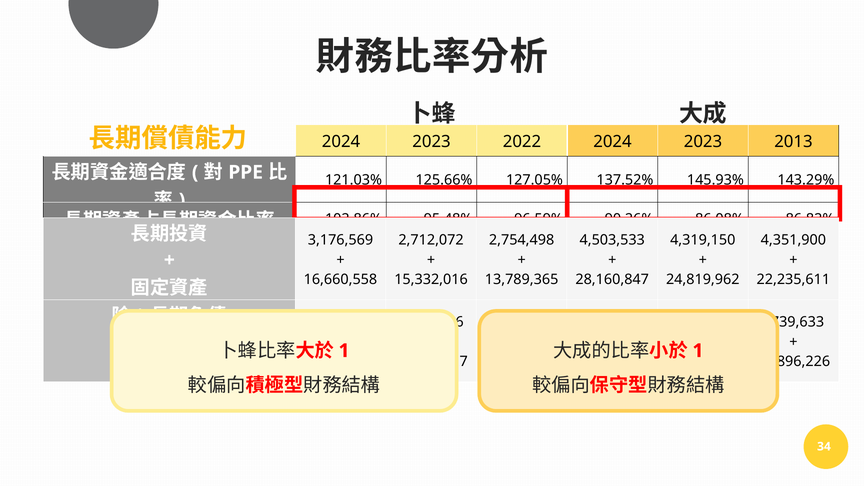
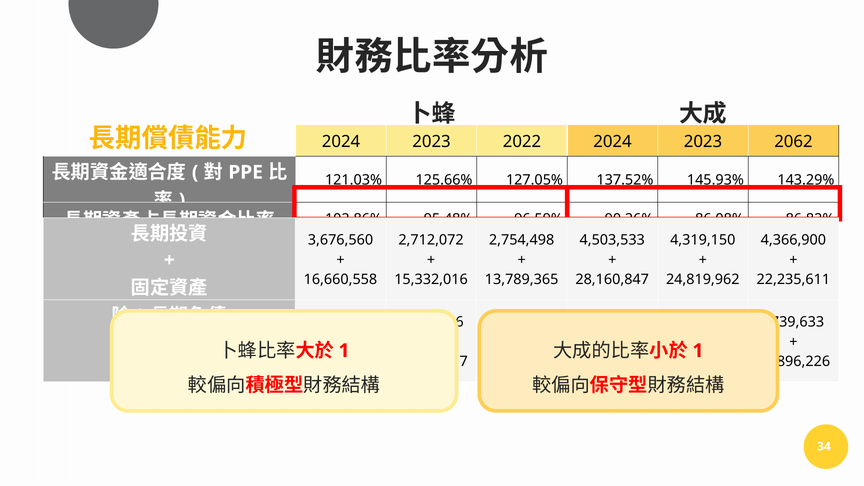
2013: 2013 -> 2062 (793, 142)
3,176,569: 3,176,569 -> 3,676,560 (340, 240)
4,351,900: 4,351,900 -> 4,366,900 (793, 240)
